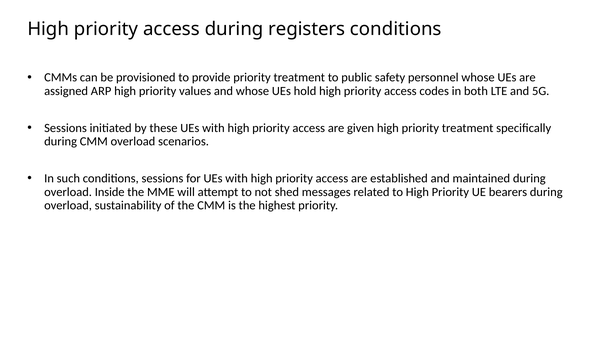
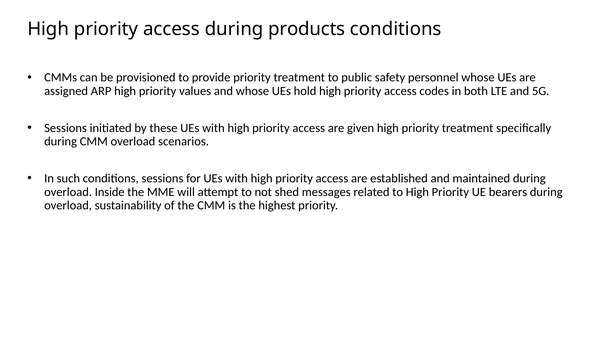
registers: registers -> products (307, 29)
